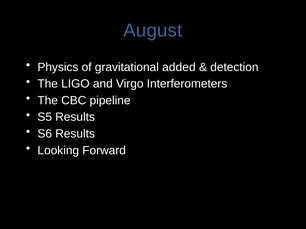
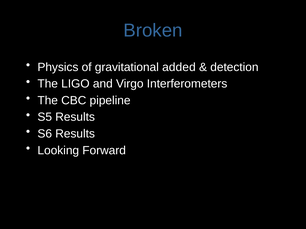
August: August -> Broken (153, 31)
